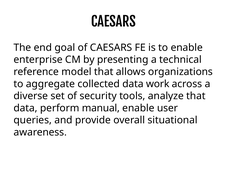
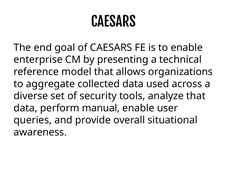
work: work -> used (158, 84)
